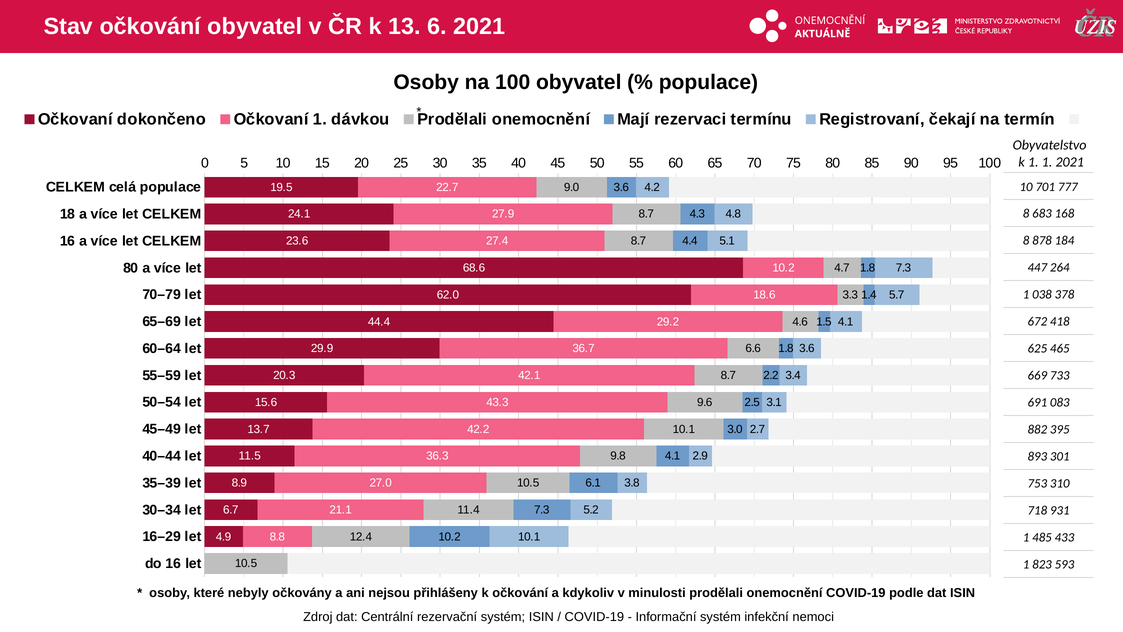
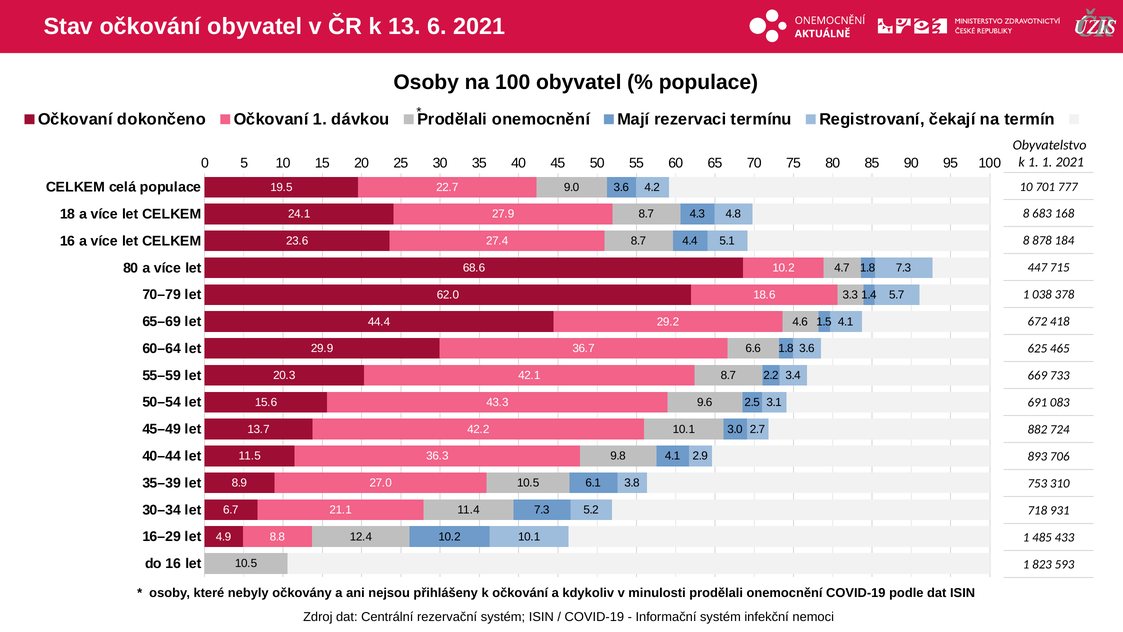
264: 264 -> 715 (1060, 268)
395: 395 -> 724 (1060, 429)
301: 301 -> 706 (1060, 456)
